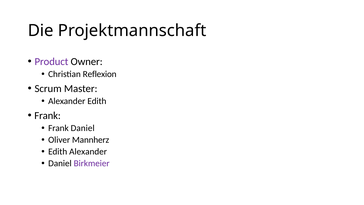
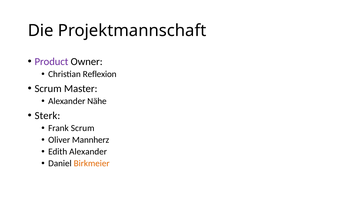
Alexander Edith: Edith -> Nähe (97, 101)
Frank: Frank -> Sterk (47, 115)
Frank Daniel: Daniel -> Scrum (83, 128)
Birkmeier colour: purple -> orange (92, 163)
